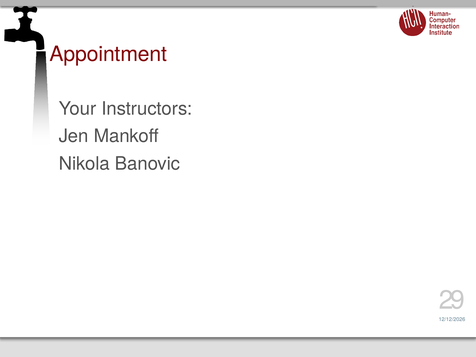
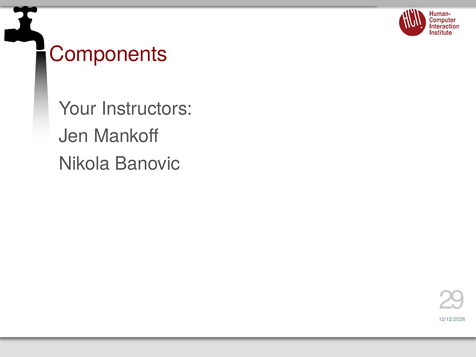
Appointment: Appointment -> Components (108, 54)
